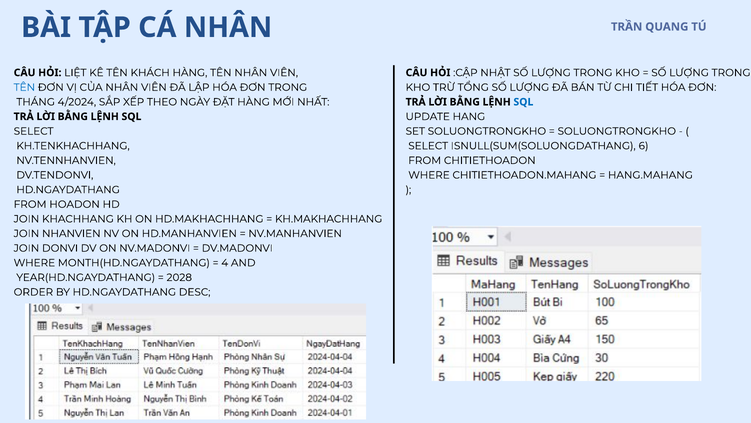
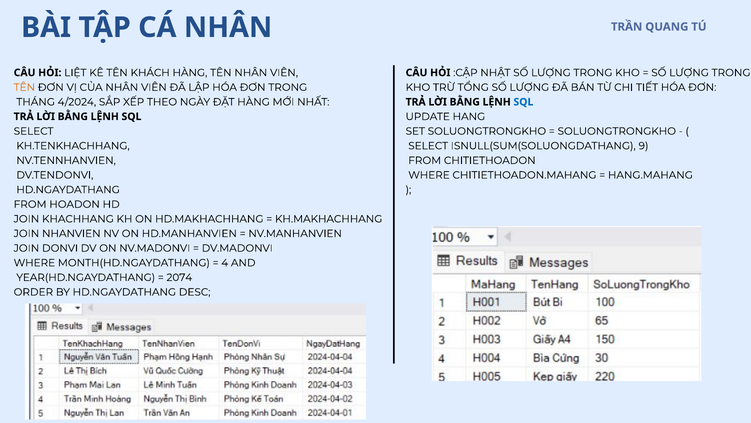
TÊN colour: blue -> orange (24, 87)
6: 6 -> 9 (644, 146)
2028: 2028 -> 2074 (179, 277)
